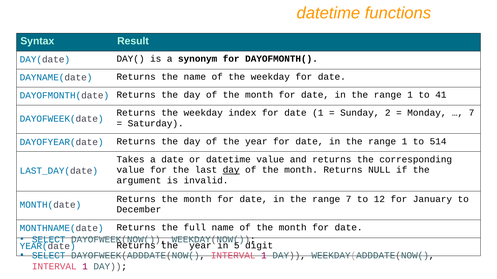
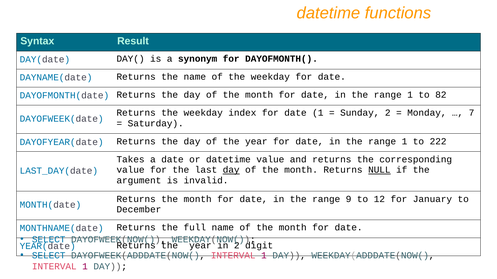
41: 41 -> 82 (441, 95)
514: 514 -> 222 (438, 142)
NULL underline: none -> present (379, 170)
range 7: 7 -> 9 (349, 199)
in 5: 5 -> 2 (237, 246)
